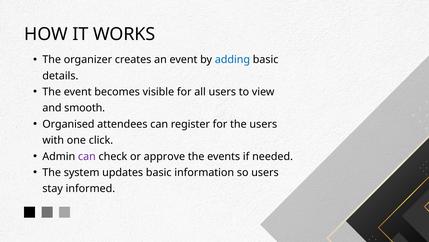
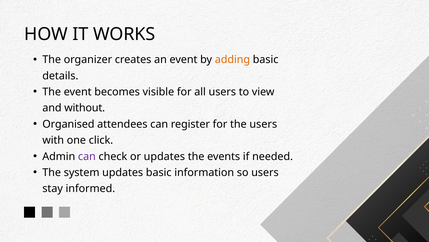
adding colour: blue -> orange (232, 60)
smooth: smooth -> without (85, 108)
or approve: approve -> updates (164, 156)
